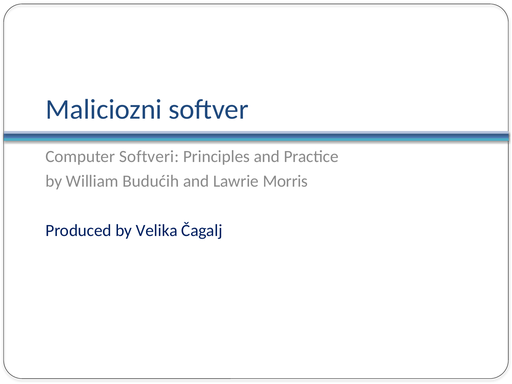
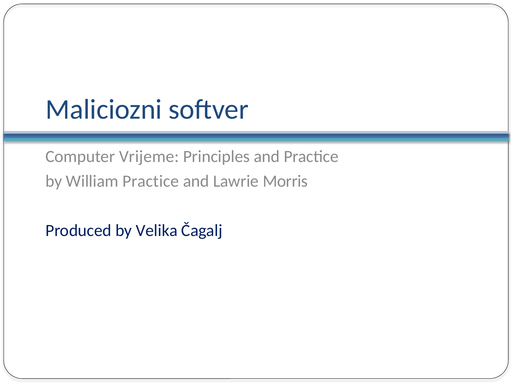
Softveri: Softveri -> Vrijeme (149, 157)
William Budućih: Budućih -> Practice (151, 181)
